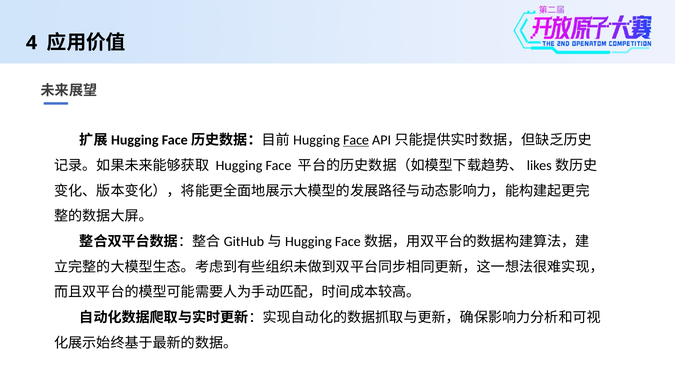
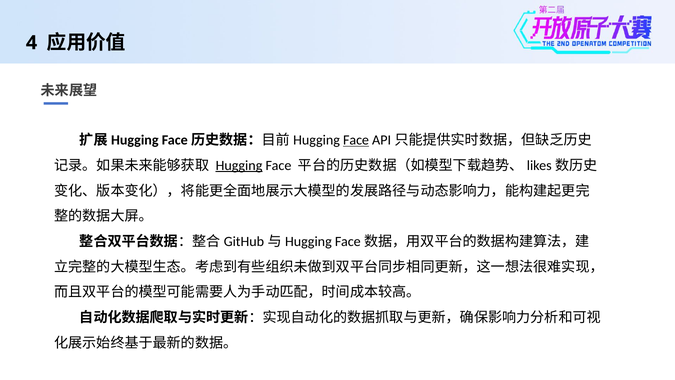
Hugging underline: none -> present (239, 165)
